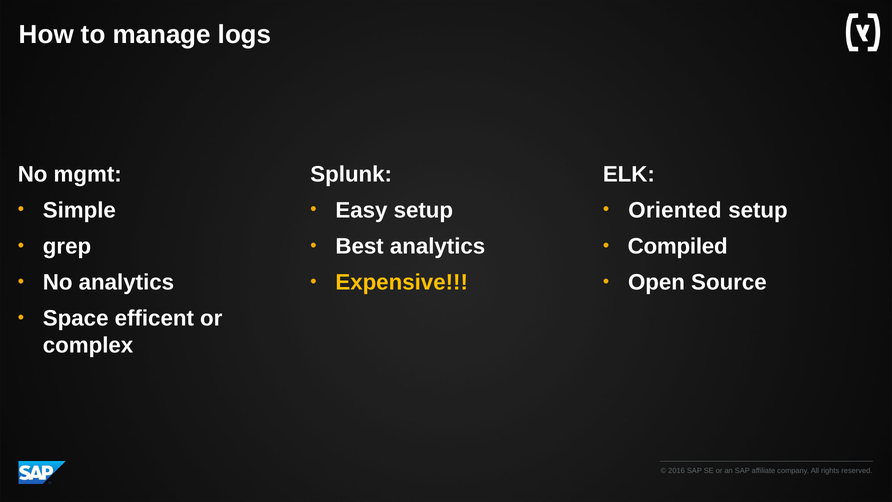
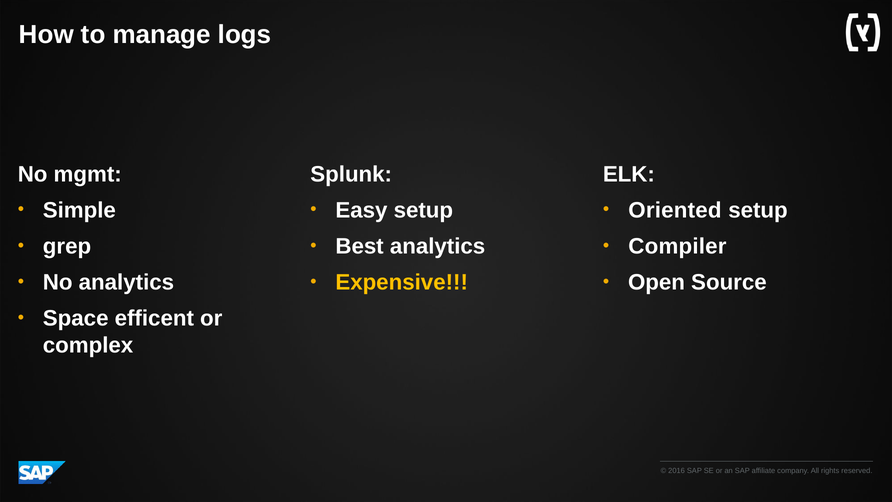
Compiled: Compiled -> Compiler (677, 246)
